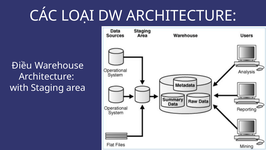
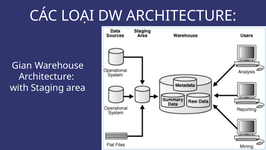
Điều: Điều -> Gian (22, 65)
